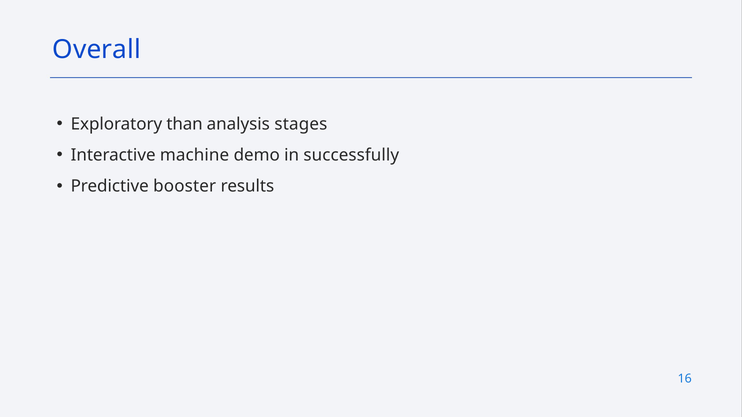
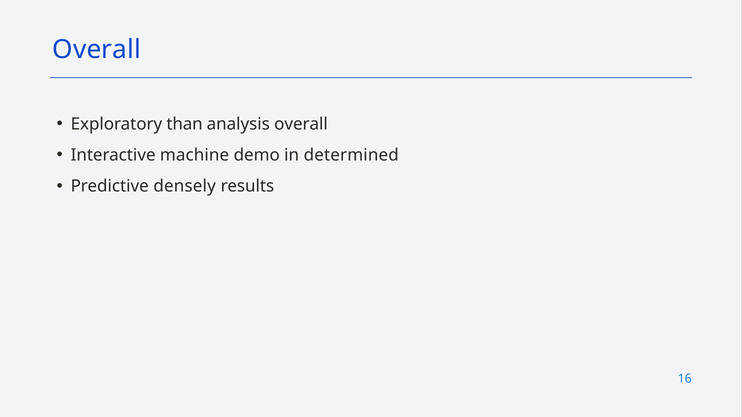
analysis stages: stages -> overall (301, 124)
successfully: successfully -> determined (351, 155)
booster: booster -> densely (185, 187)
